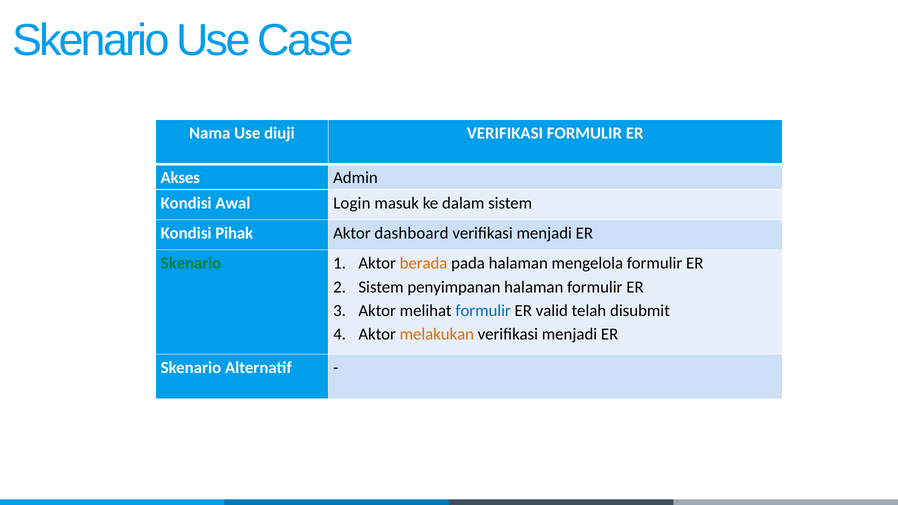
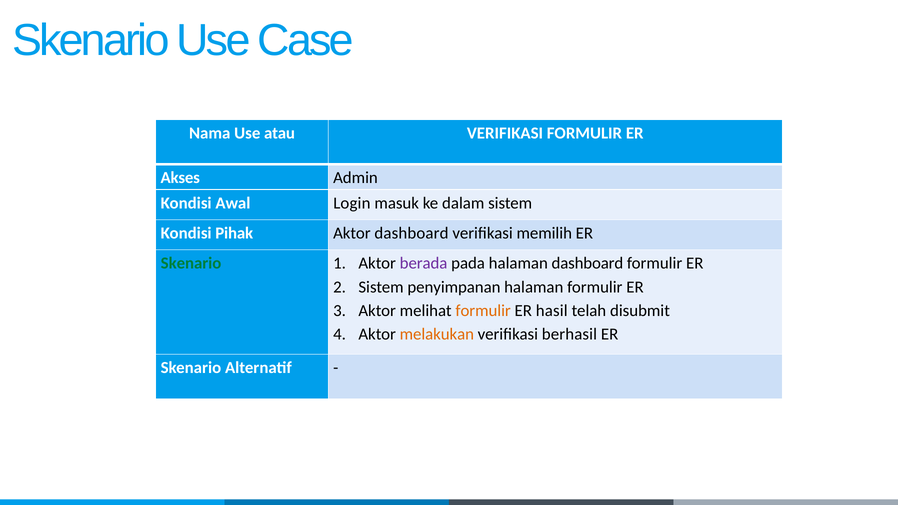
diuji: diuji -> atau (279, 133)
menjadi: menjadi -> memilih (544, 233)
berada colour: orange -> purple (424, 263)
halaman mengelola: mengelola -> dashboard (587, 263)
formulir colour: blue -> orange (483, 311)
valid: valid -> hasil (552, 311)
menjadi: menjadi -> berhasil (569, 334)
